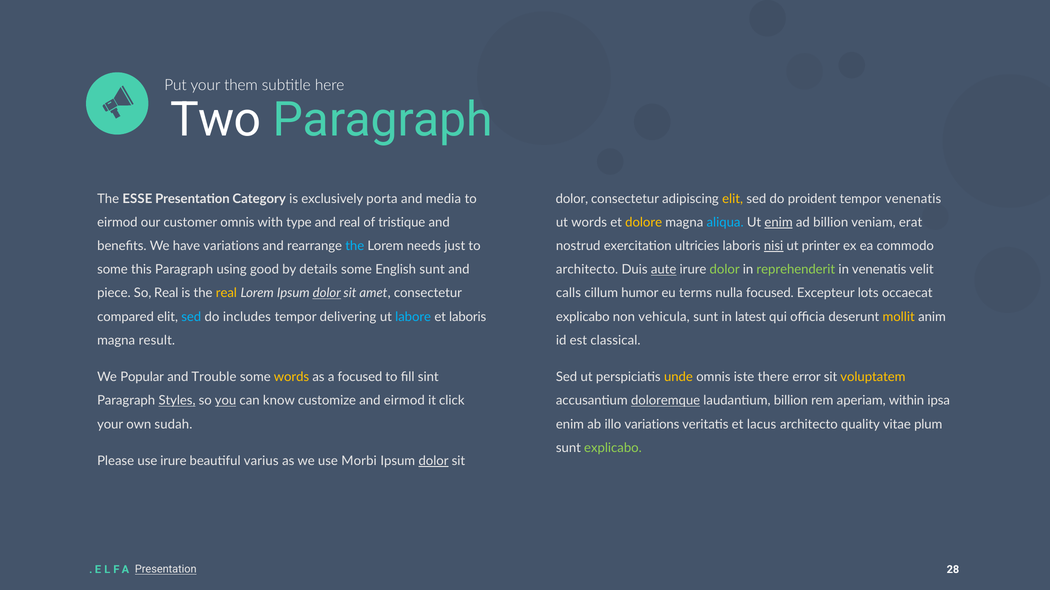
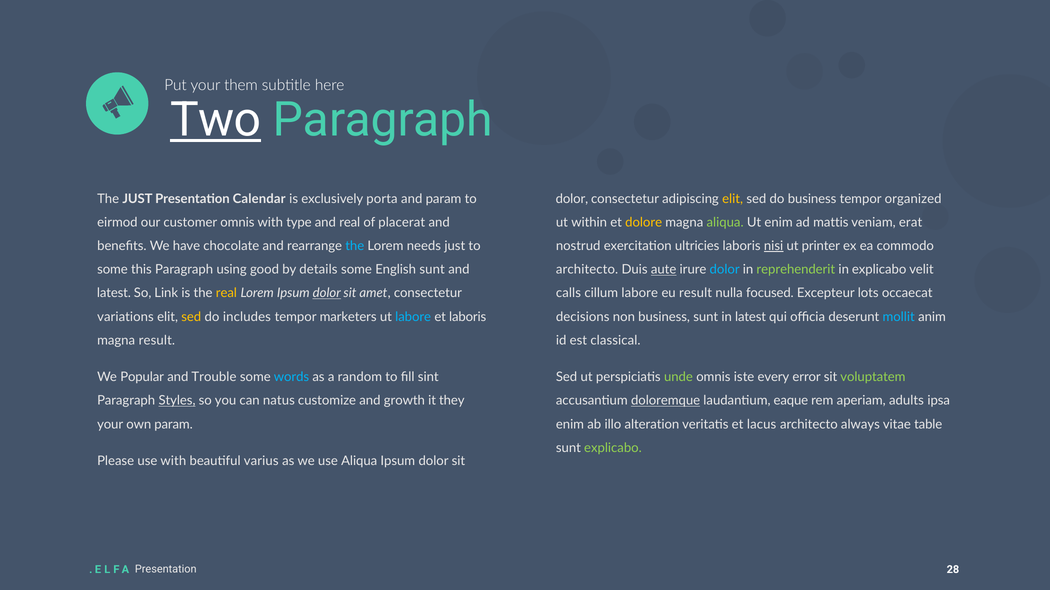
Two underline: none -> present (216, 120)
The ESSE: ESSE -> JUST (137, 199)
Category: Category -> Calendar (259, 199)
and media: media -> param (444, 199)
do proident: proident -> business (812, 199)
tempor venenatis: venenatis -> organized (913, 199)
tristique: tristique -> placerat (402, 223)
ut words: words -> within (589, 223)
aliqua colour: light blue -> light green (725, 223)
enim underline: present -> none (779, 223)
ad billion: billion -> mattis (831, 223)
have variations: variations -> chocolate (231, 246)
dolor colour: light green -> light blue (725, 270)
in venenatis: venenatis -> explicabo (879, 270)
piece: piece -> latest (114, 293)
So Real: Real -> Link (166, 293)
cillum humor: humor -> labore (640, 293)
eu terms: terms -> result (696, 293)
compared: compared -> variations (125, 317)
sed colour: light blue -> yellow (191, 317)
delivering: delivering -> marketers (348, 317)
explicabo: explicabo -> decisions (583, 317)
non vehicula: vehicula -> business (664, 317)
mollit colour: yellow -> light blue (899, 317)
words colour: yellow -> light blue (291, 377)
a focused: focused -> random (360, 377)
unde colour: yellow -> light green (678, 377)
there: there -> every (773, 377)
voluptatem colour: yellow -> light green (873, 377)
you underline: present -> none (226, 401)
know: know -> natus (279, 401)
and eirmod: eirmod -> growth (404, 401)
click: click -> they (452, 401)
laudantium billion: billion -> eaque (791, 401)
within: within -> adults (906, 401)
own sudah: sudah -> param (174, 425)
illo variations: variations -> alteration (652, 425)
quality: quality -> always (860, 425)
plum: plum -> table (928, 425)
use irure: irure -> with (173, 461)
use Morbi: Morbi -> Aliqua (359, 461)
dolor underline: present -> none (434, 461)
Presentation underline: present -> none (166, 570)
